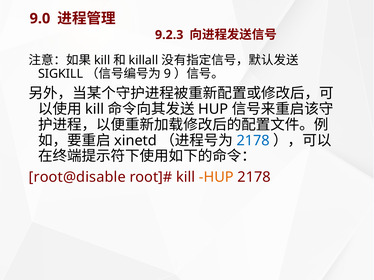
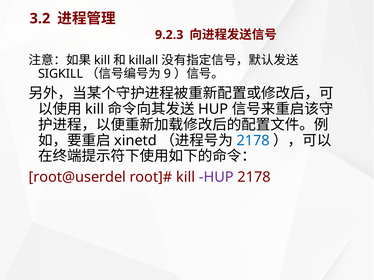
9.0: 9.0 -> 3.2 (40, 19)
root@disable: root@disable -> root@userdel (77, 177)
HUP colour: orange -> purple (216, 177)
